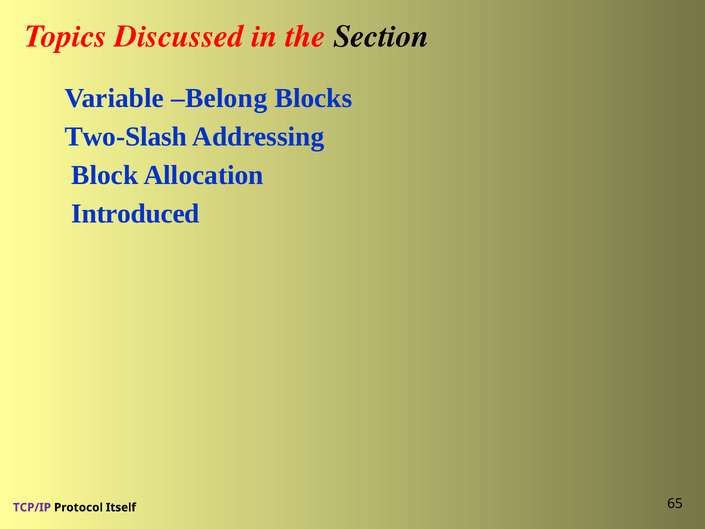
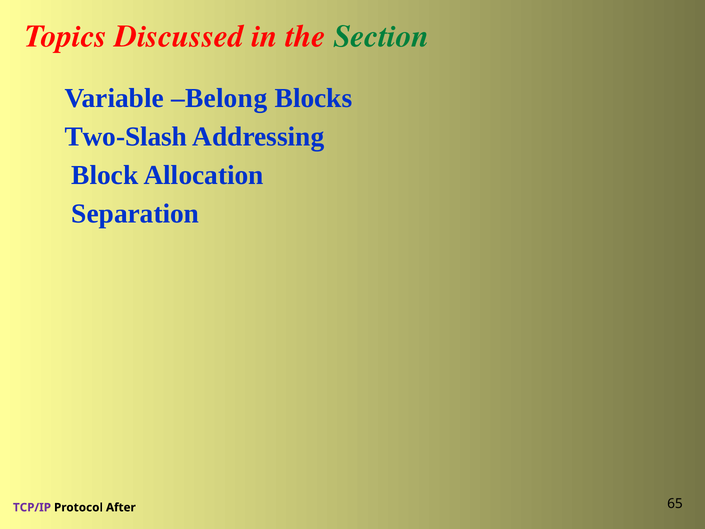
Section colour: black -> green (381, 36)
Introduced: Introduced -> Separation (135, 213)
Itself: Itself -> After (121, 507)
